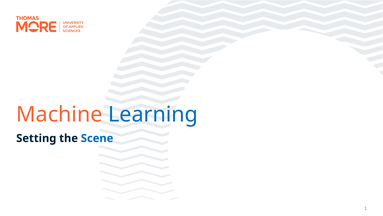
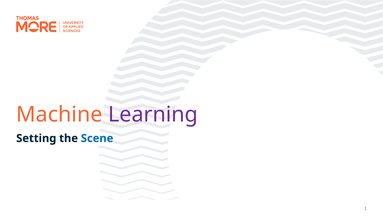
Learning colour: blue -> purple (153, 114)
